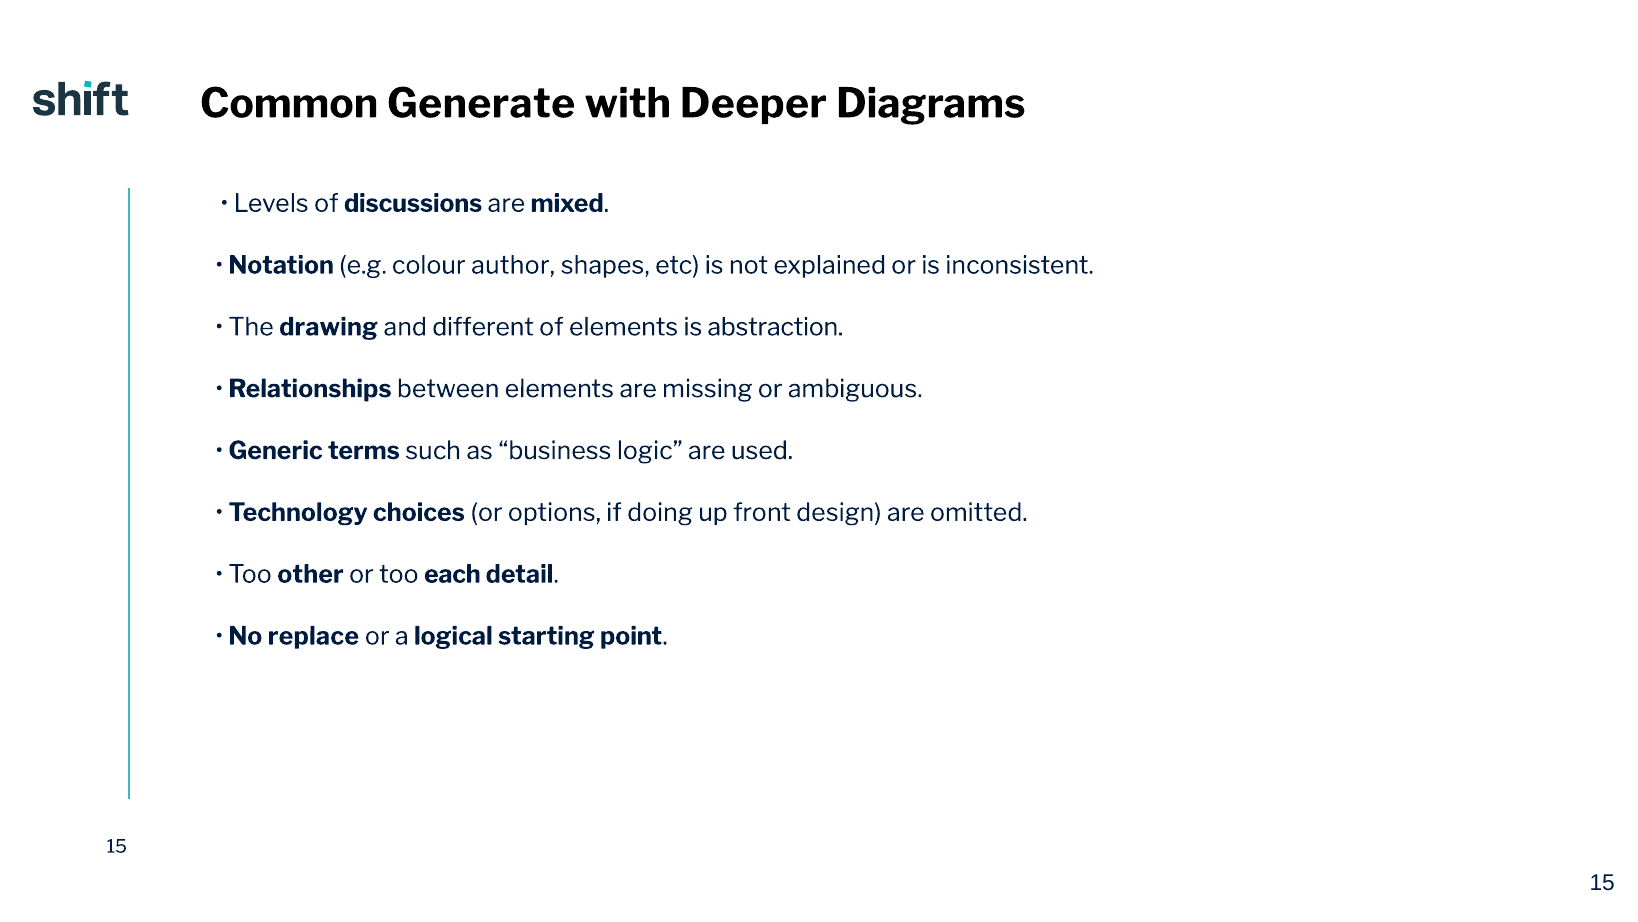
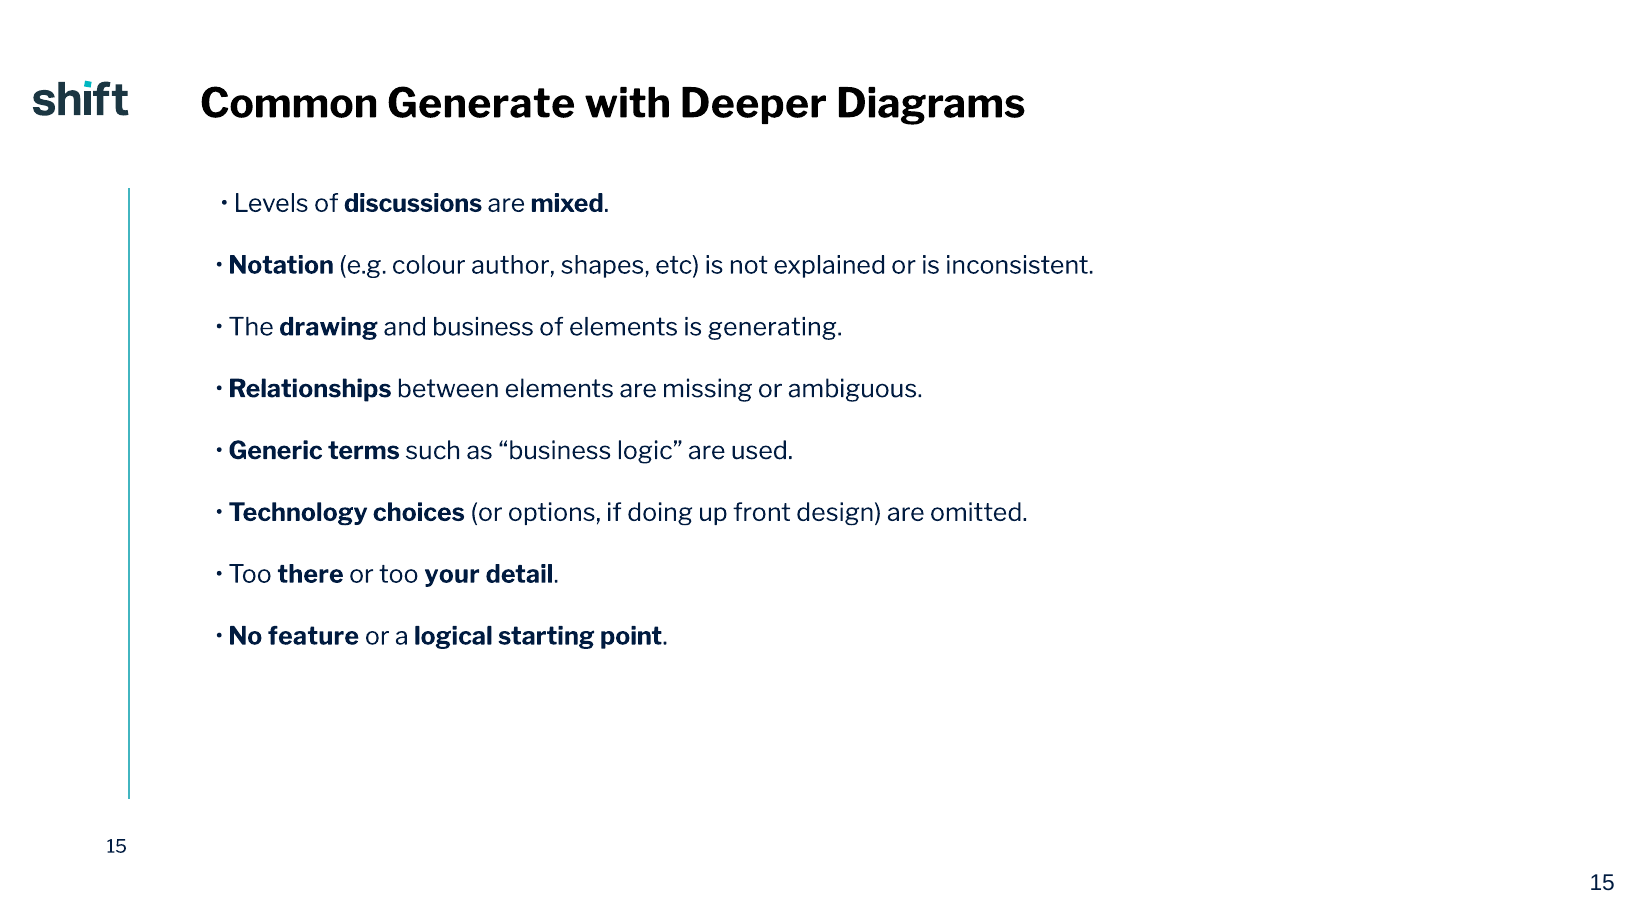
and different: different -> business (483, 327)
abstraction: abstraction -> generating (775, 327)
other: other -> there (310, 574)
each: each -> your (452, 574)
replace: replace -> feature (313, 636)
